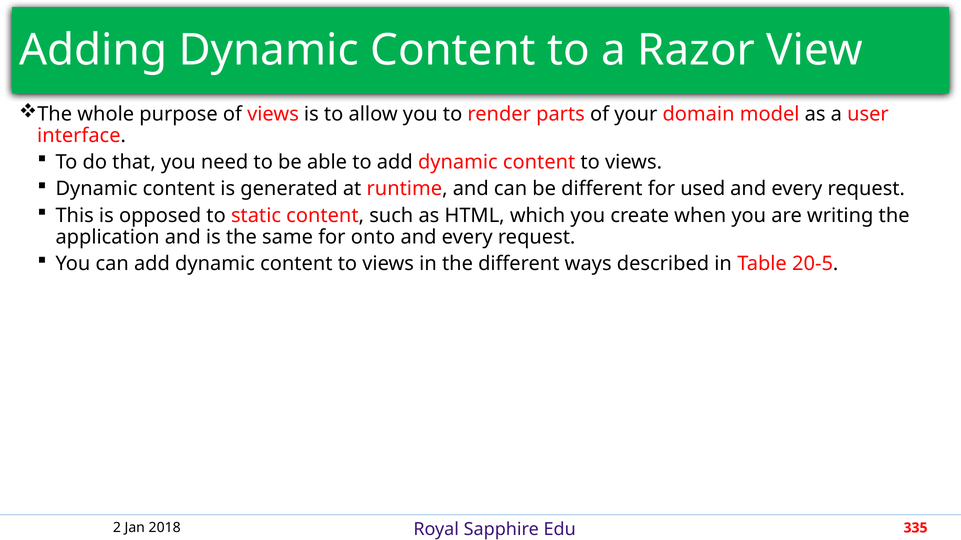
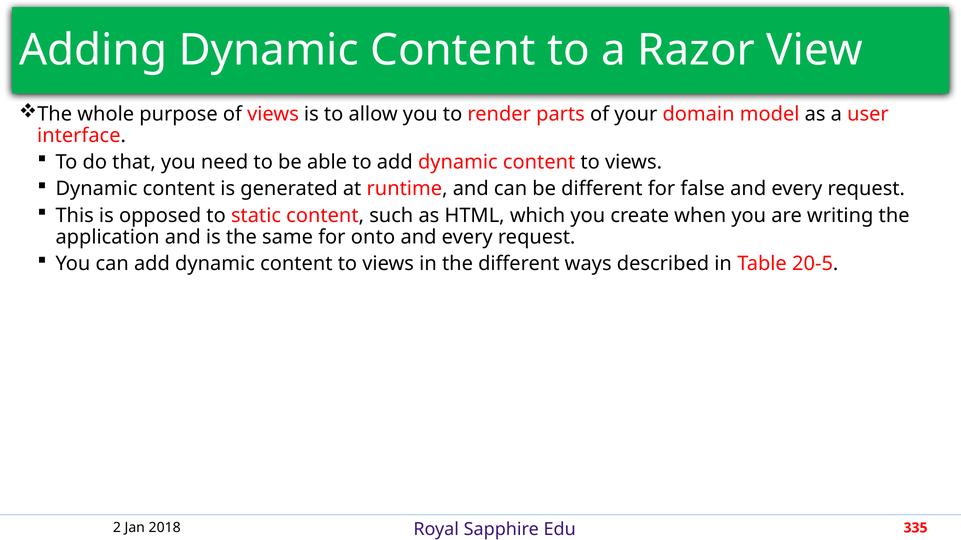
used: used -> false (703, 189)
